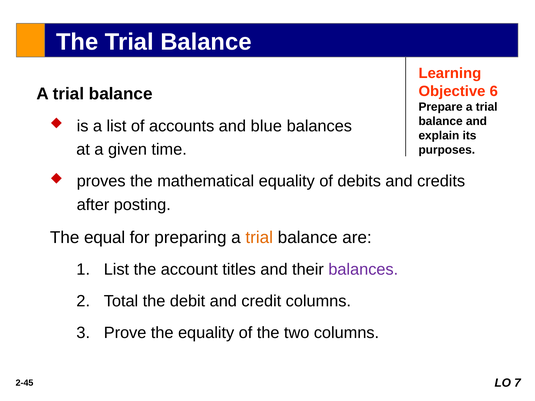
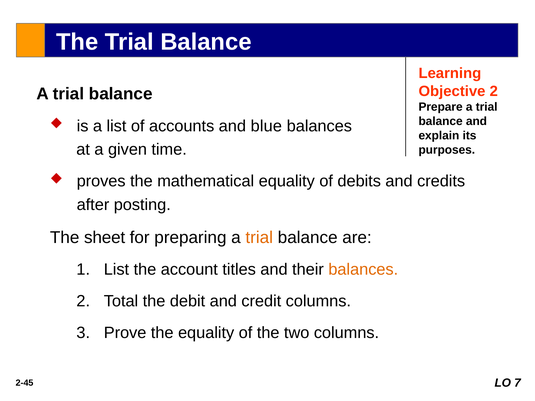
Objective 6: 6 -> 2 (494, 91)
equal: equal -> sheet (105, 238)
balances colour: purple -> orange (363, 270)
